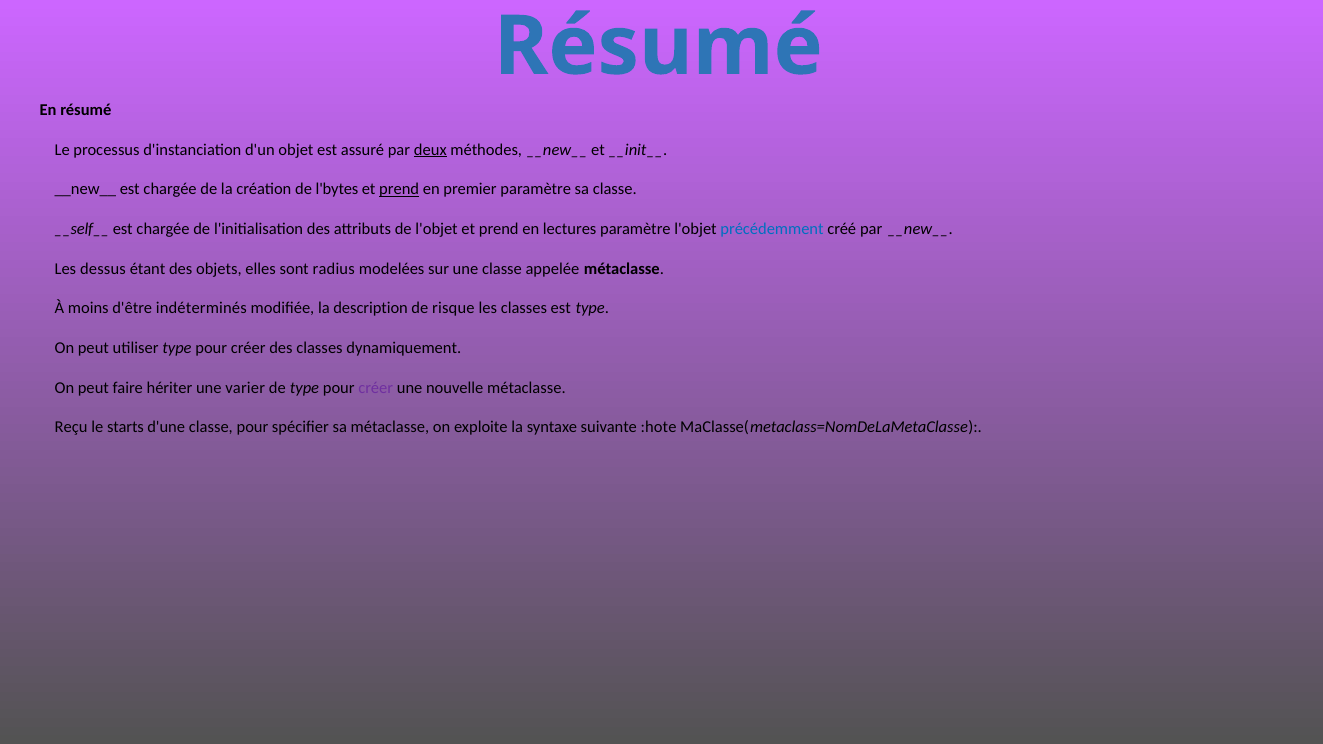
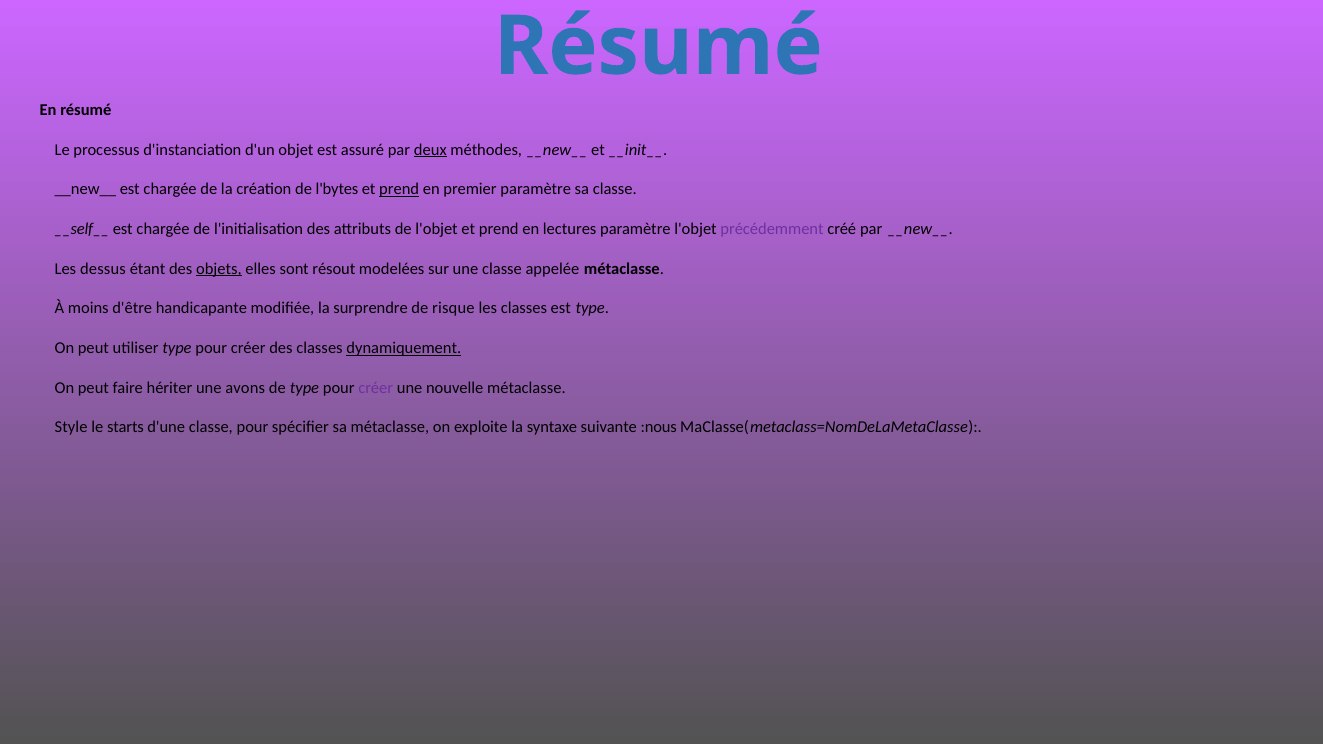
précédemment colour: blue -> purple (772, 229)
objets underline: none -> present (219, 269)
radius: radius -> résout (334, 269)
indéterminés: indéterminés -> handicapante (201, 308)
description: description -> surprendre (371, 308)
dynamiquement underline: none -> present (404, 348)
varier: varier -> avons (245, 388)
Reçu: Reçu -> Style (71, 427)
:hote: :hote -> :nous (659, 427)
